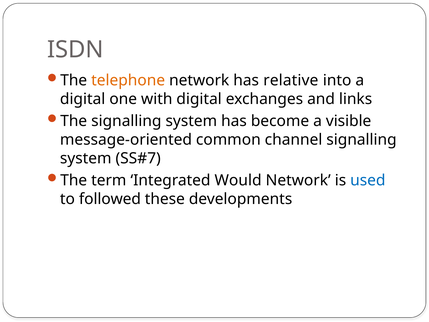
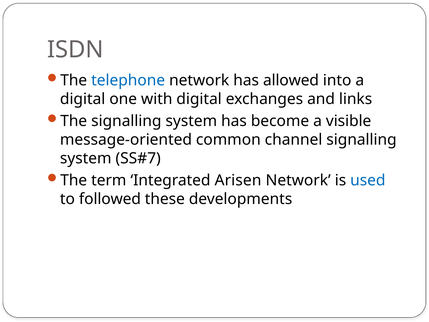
telephone colour: orange -> blue (128, 80)
relative: relative -> allowed (291, 80)
Would: Would -> Arisen (238, 180)
